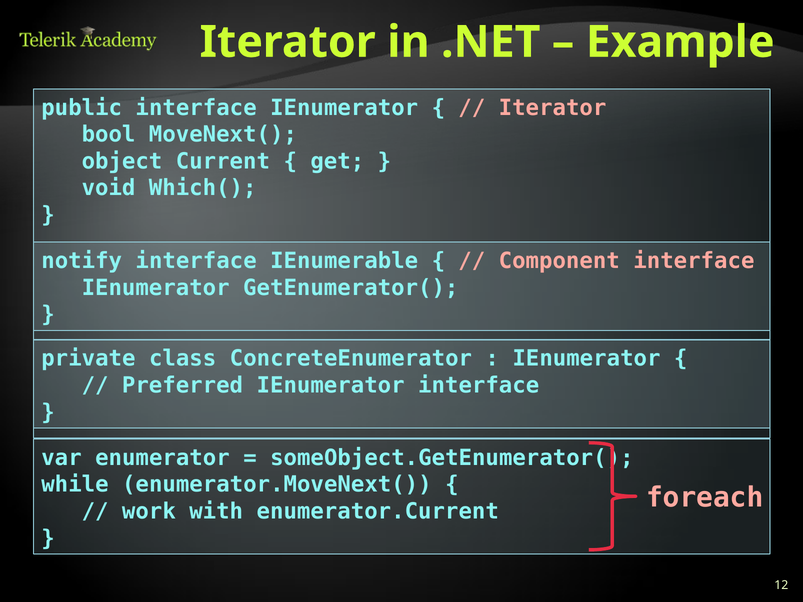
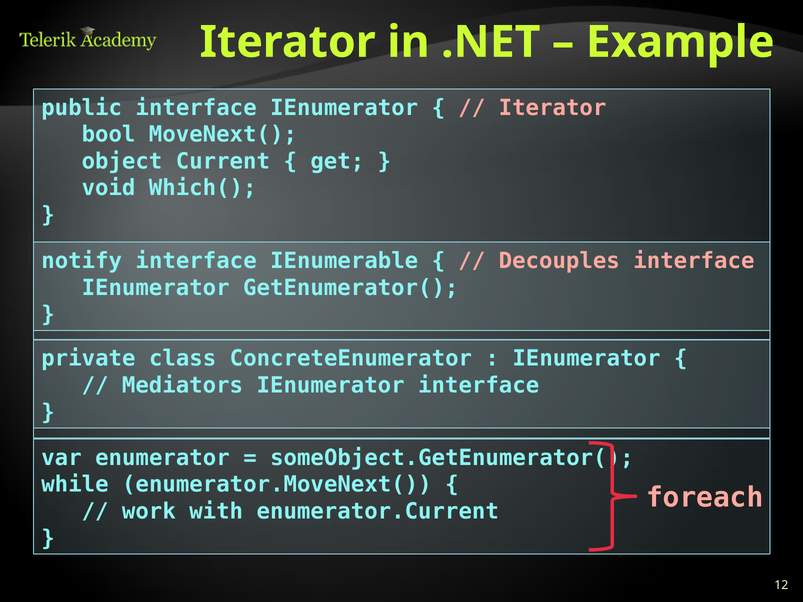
Component: Component -> Decouples (559, 261)
Preferred: Preferred -> Mediators (182, 386)
